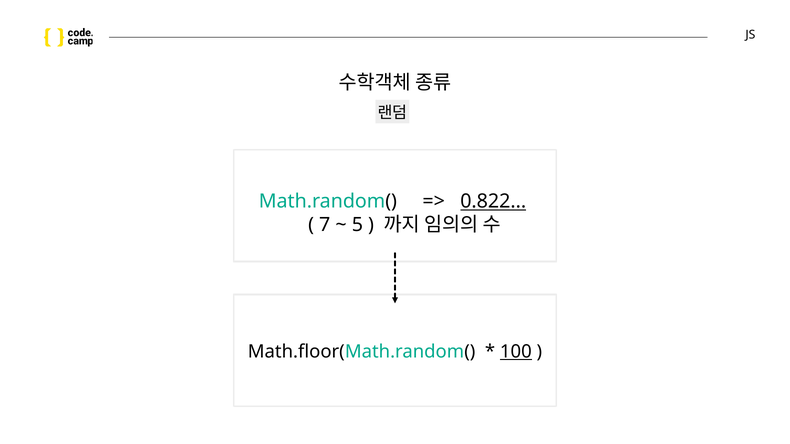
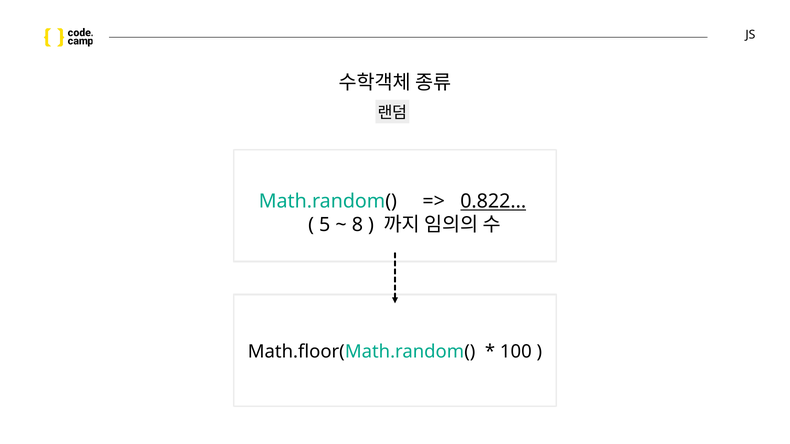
7: 7 -> 5 (325, 225)
5: 5 -> 8 (357, 225)
100 underline: present -> none (516, 352)
